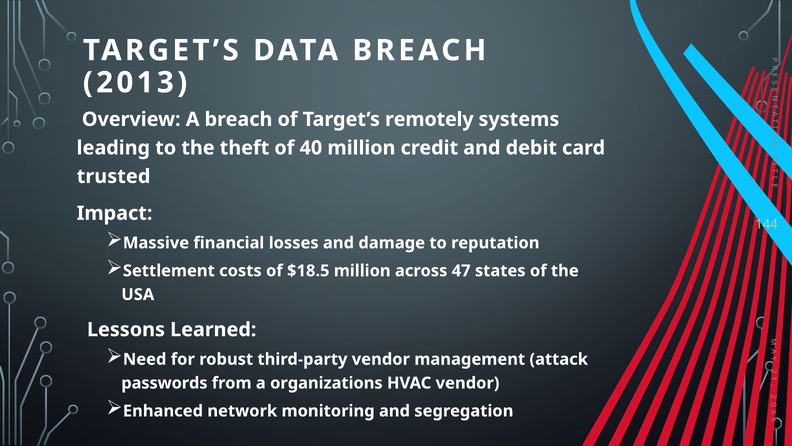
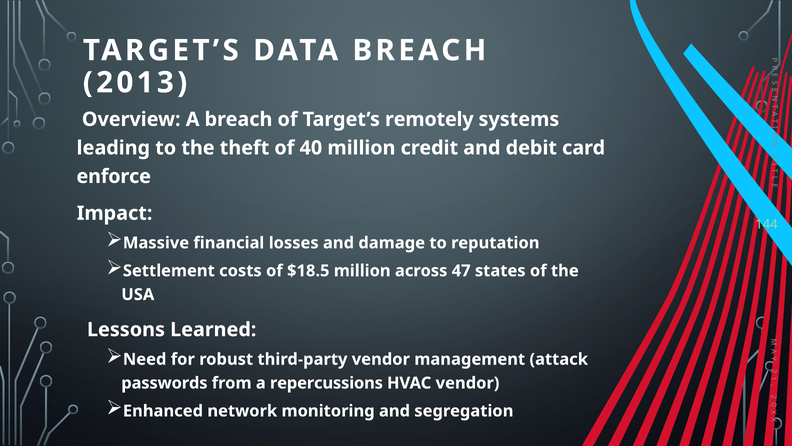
trusted: trusted -> enforce (114, 176)
organizations: organizations -> repercussions (326, 383)
